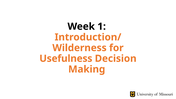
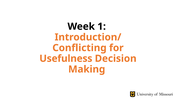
Wilderness: Wilderness -> Conflicting (79, 48)
